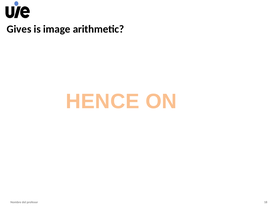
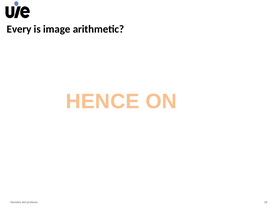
Gives: Gives -> Every (19, 29)
